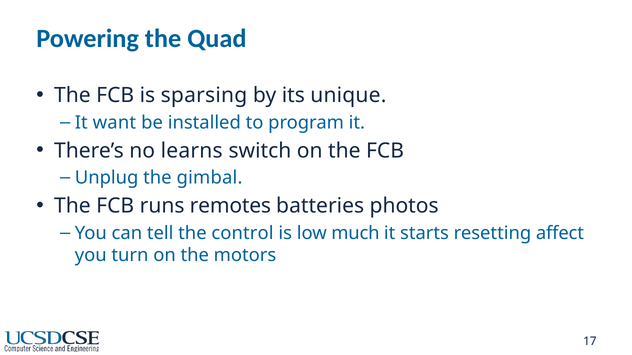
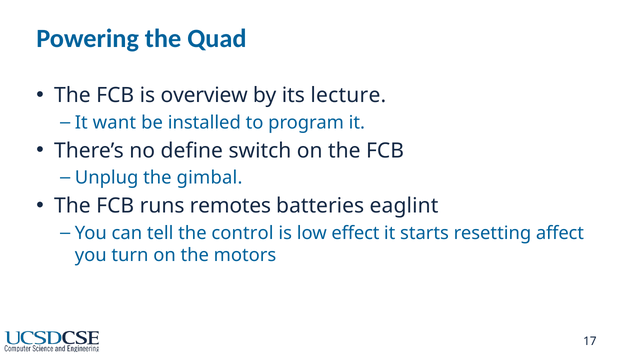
sparsing: sparsing -> overview (204, 95)
unique: unique -> lecture (348, 95)
learns: learns -> define (192, 151)
photos: photos -> eaglint (404, 206)
much: much -> effect (355, 233)
